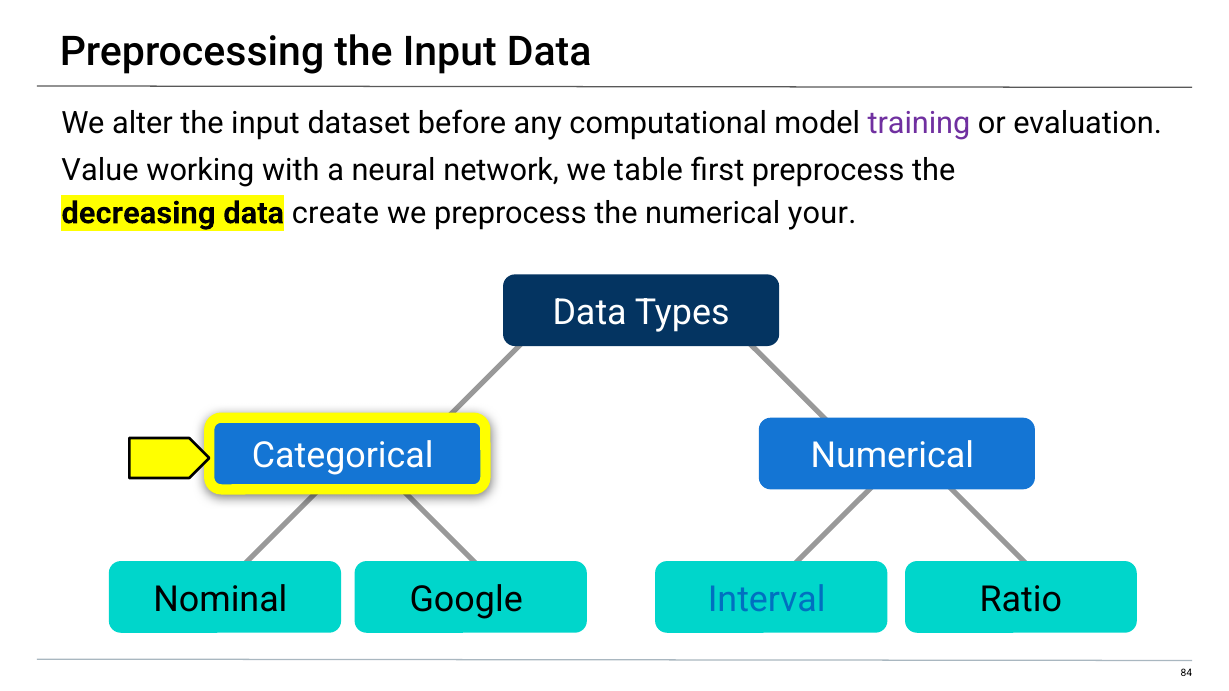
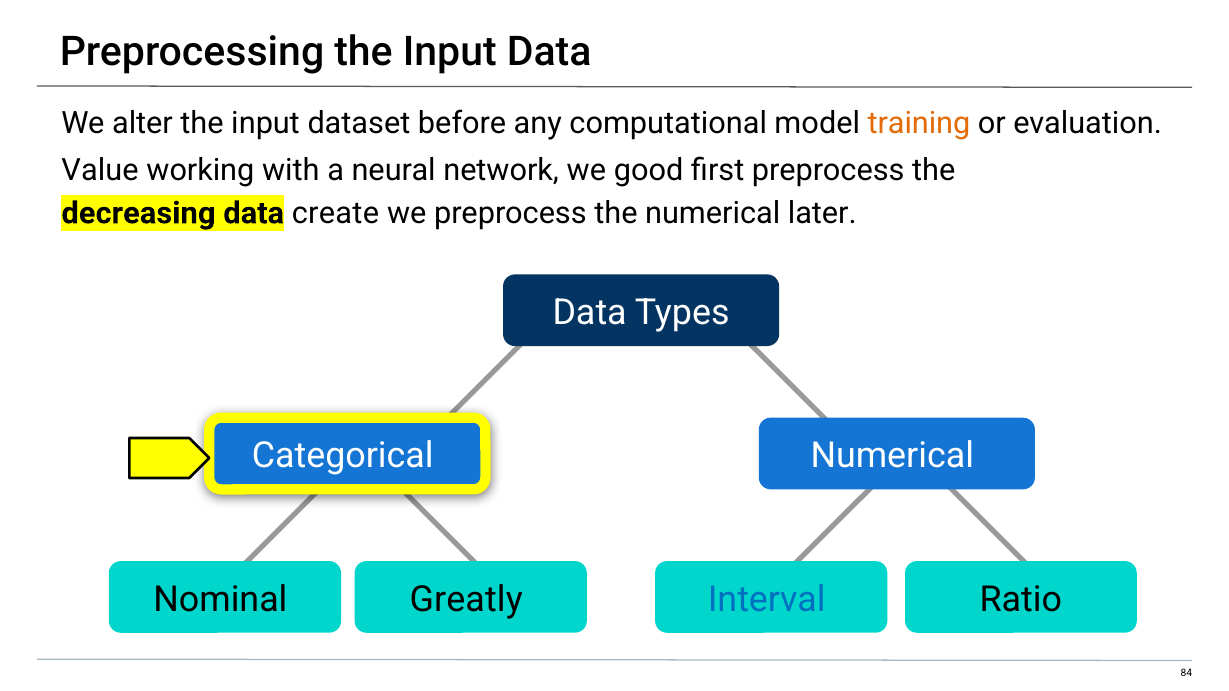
training colour: purple -> orange (919, 124)
table: table -> good (649, 171)
your: your -> later (822, 213)
Google: Google -> Greatly (466, 600)
